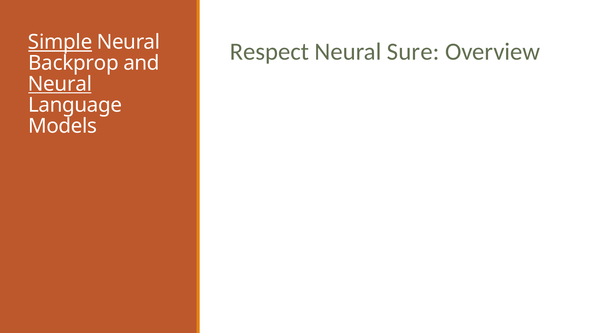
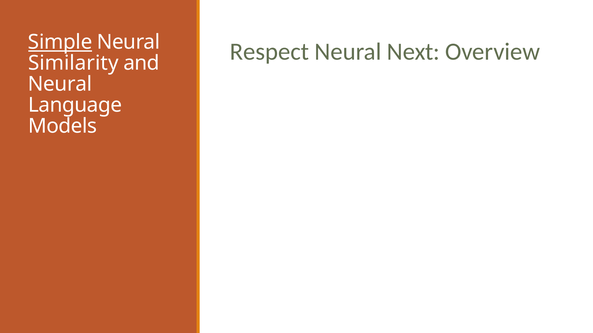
Sure: Sure -> Next (413, 52)
Backprop: Backprop -> Similarity (73, 63)
Neural underline: present -> none (60, 84)
